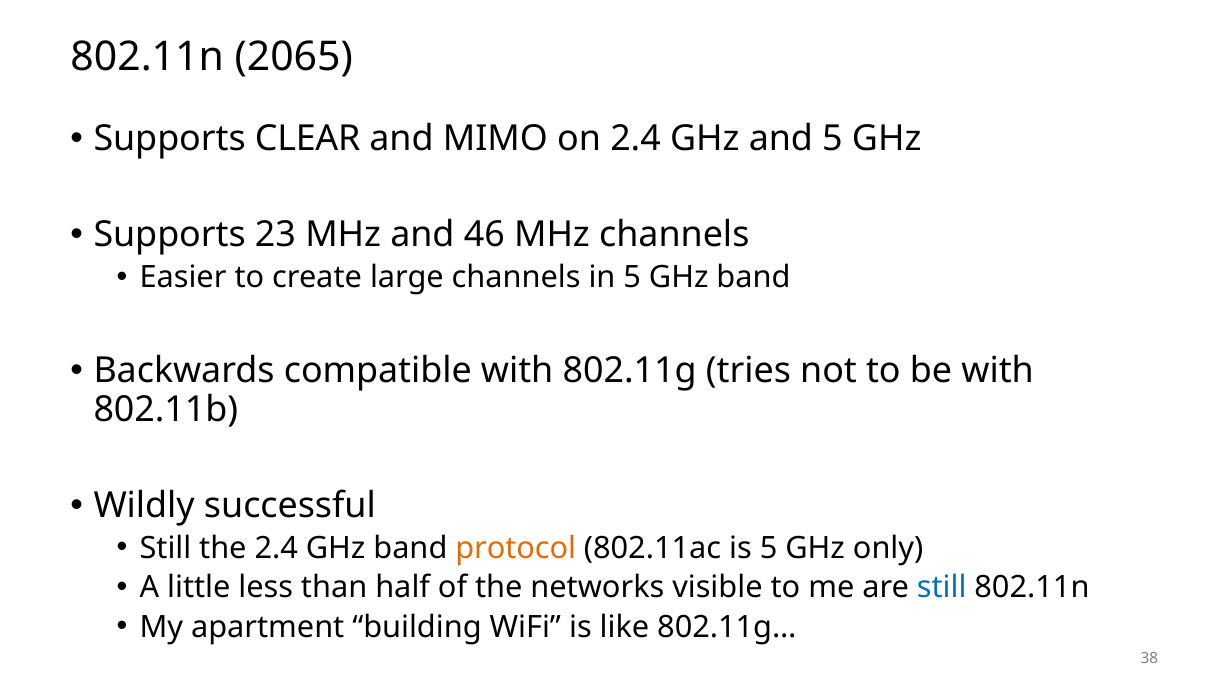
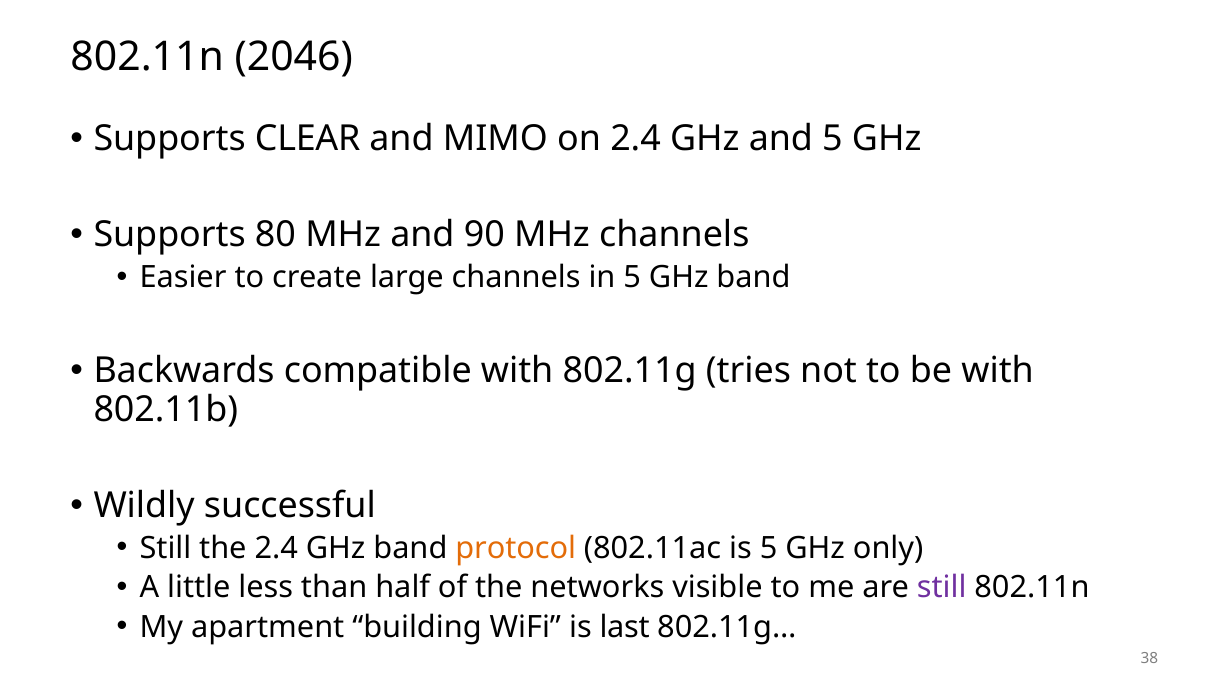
2065: 2065 -> 2046 (294, 57)
23: 23 -> 80 (275, 235)
46: 46 -> 90 (484, 235)
still colour: blue -> purple (942, 588)
like: like -> last (625, 627)
